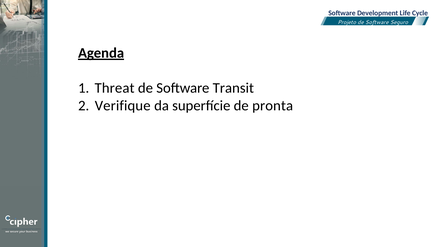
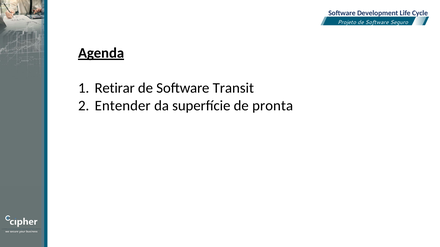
Threat: Threat -> Retirar (115, 88)
Verifique: Verifique -> Entender (123, 106)
